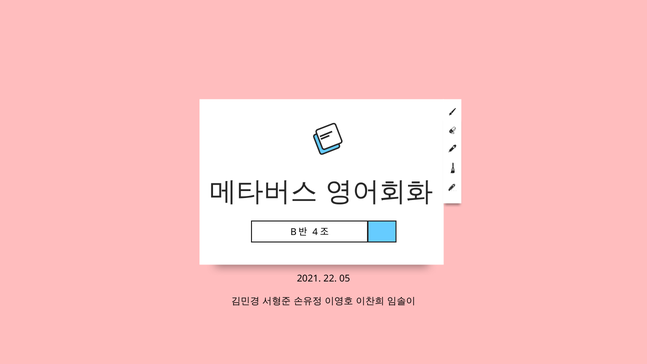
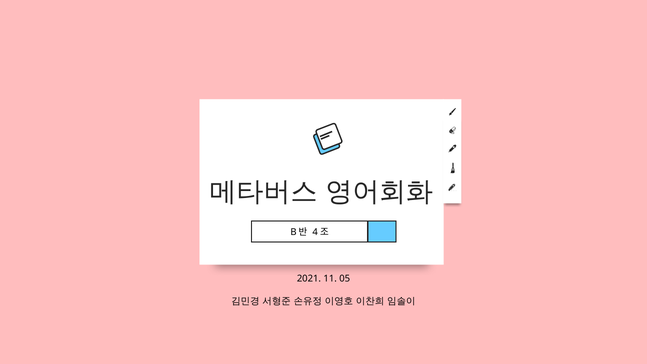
22: 22 -> 11 (330, 278)
